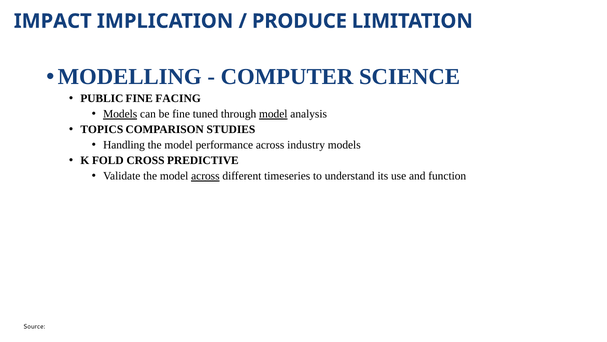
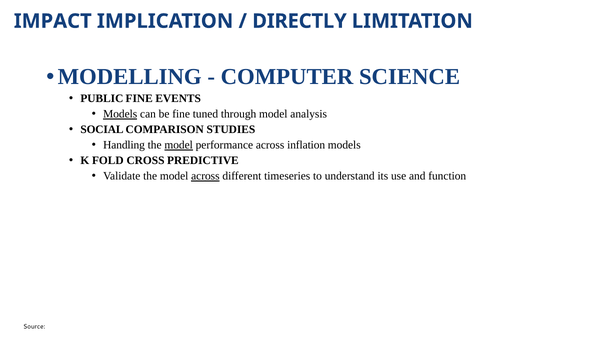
PRODUCE: PRODUCE -> DIRECTLY (299, 21)
FACING: FACING -> EVENTS (178, 98)
model underline: present -> none (273, 114)
TOPICS: TOPICS -> SOCIAL (102, 129)
model underline: none -> present (179, 145)
industry: industry -> inflation (306, 145)
